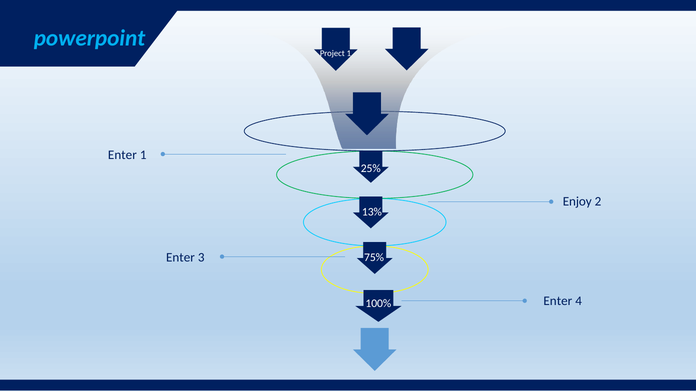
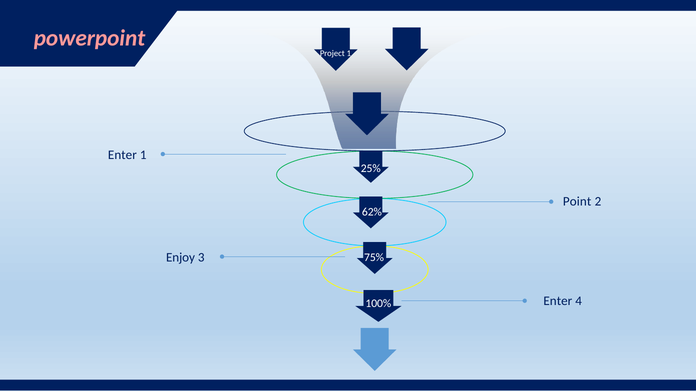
powerpoint colour: light blue -> pink (90, 38)
Enjoy: Enjoy -> Point (577, 202)
13%: 13% -> 62% (372, 212)
Enter: Enter -> Enjoy (180, 258)
